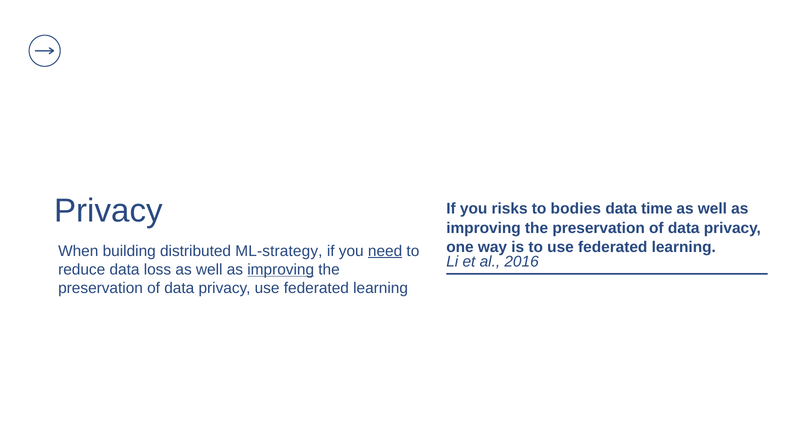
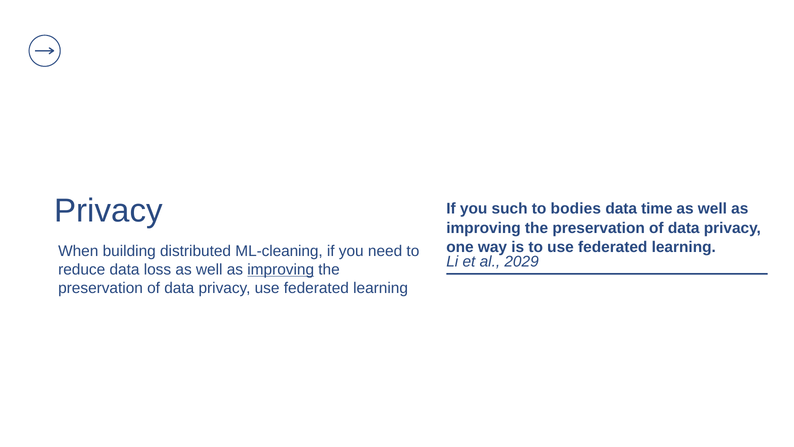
risks: risks -> such (510, 209)
ML-strategy: ML-strategy -> ML-cleaning (279, 251)
need underline: present -> none (385, 251)
2016: 2016 -> 2029 (522, 262)
